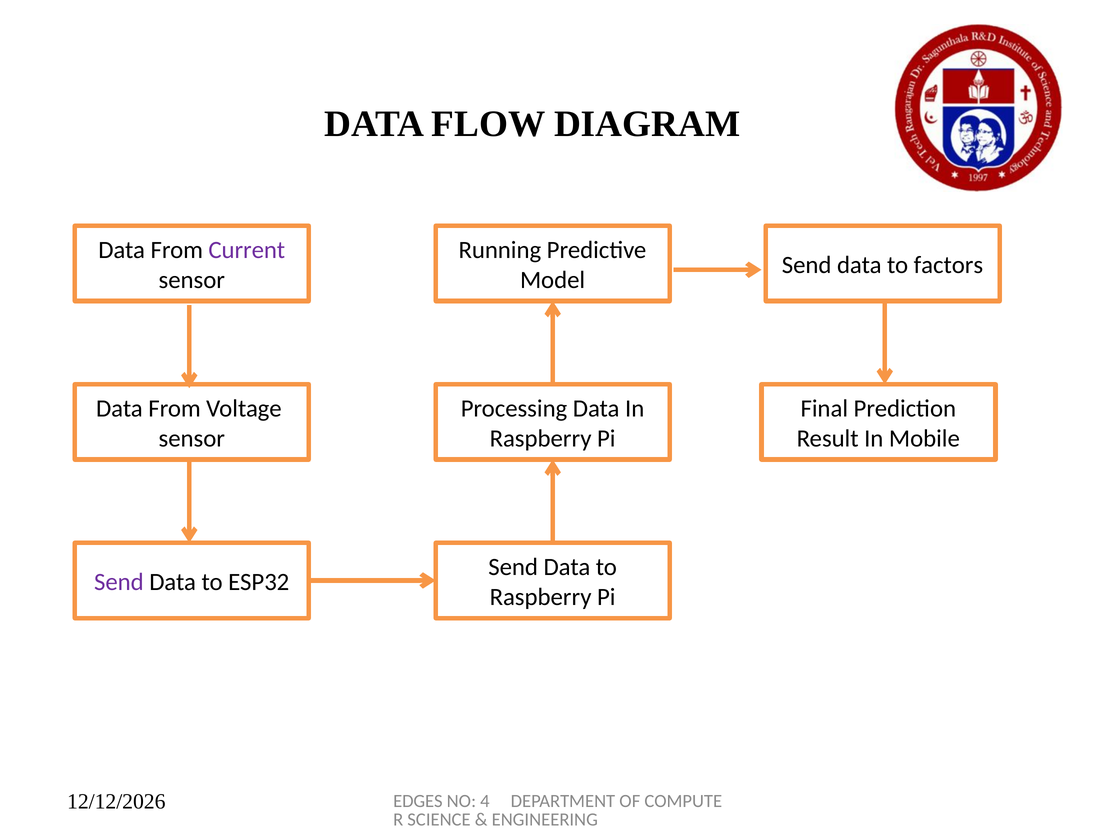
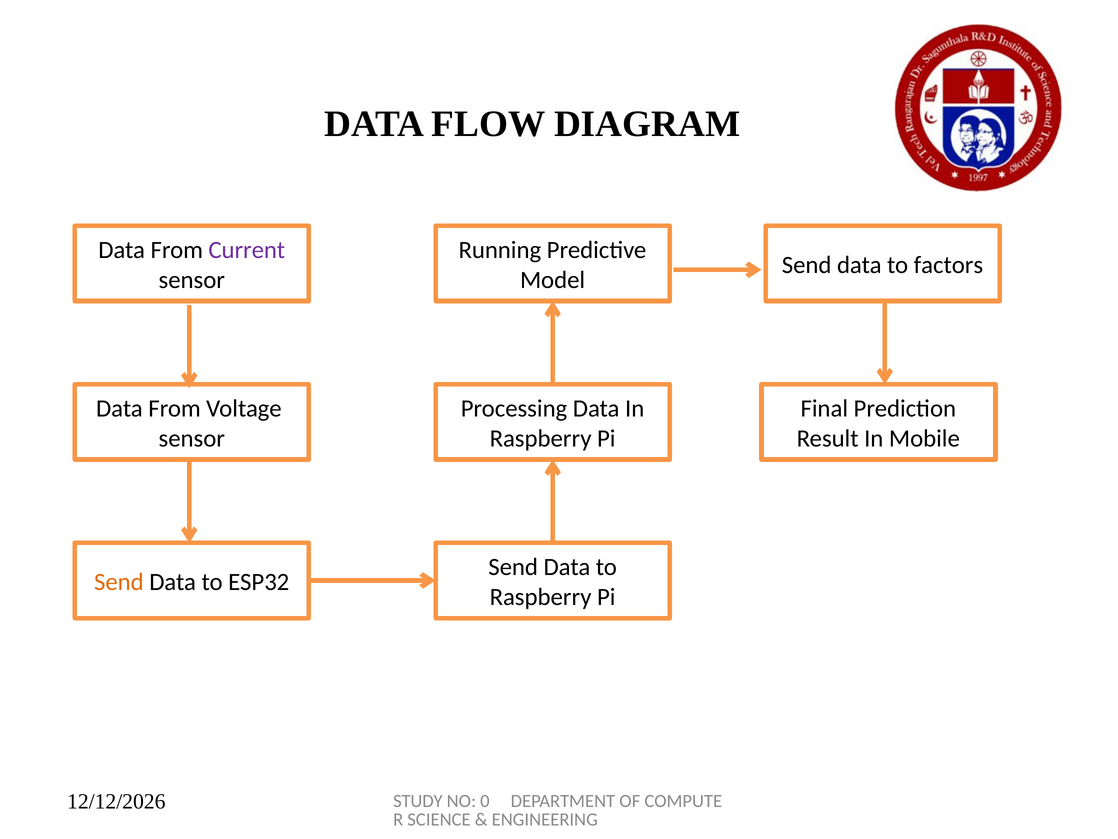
Send colour: purple -> orange (119, 582)
EDGES: EDGES -> STUDY (418, 801)
4: 4 -> 0 (485, 801)
